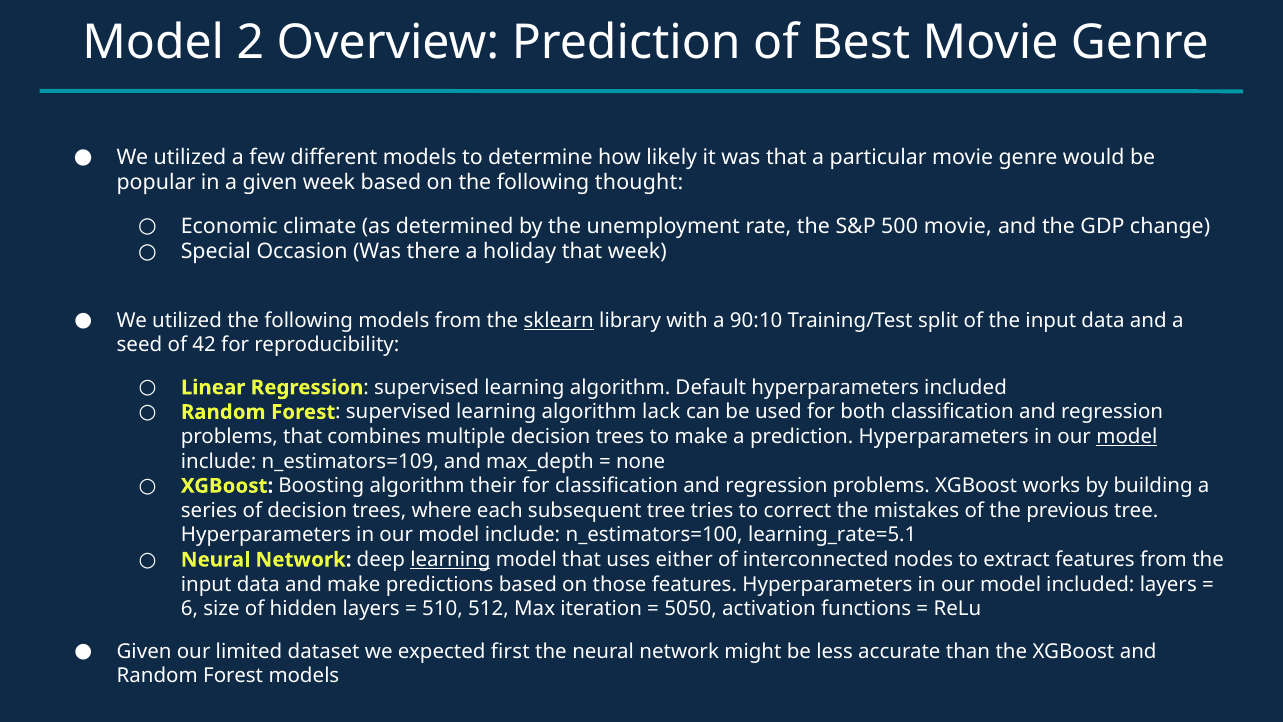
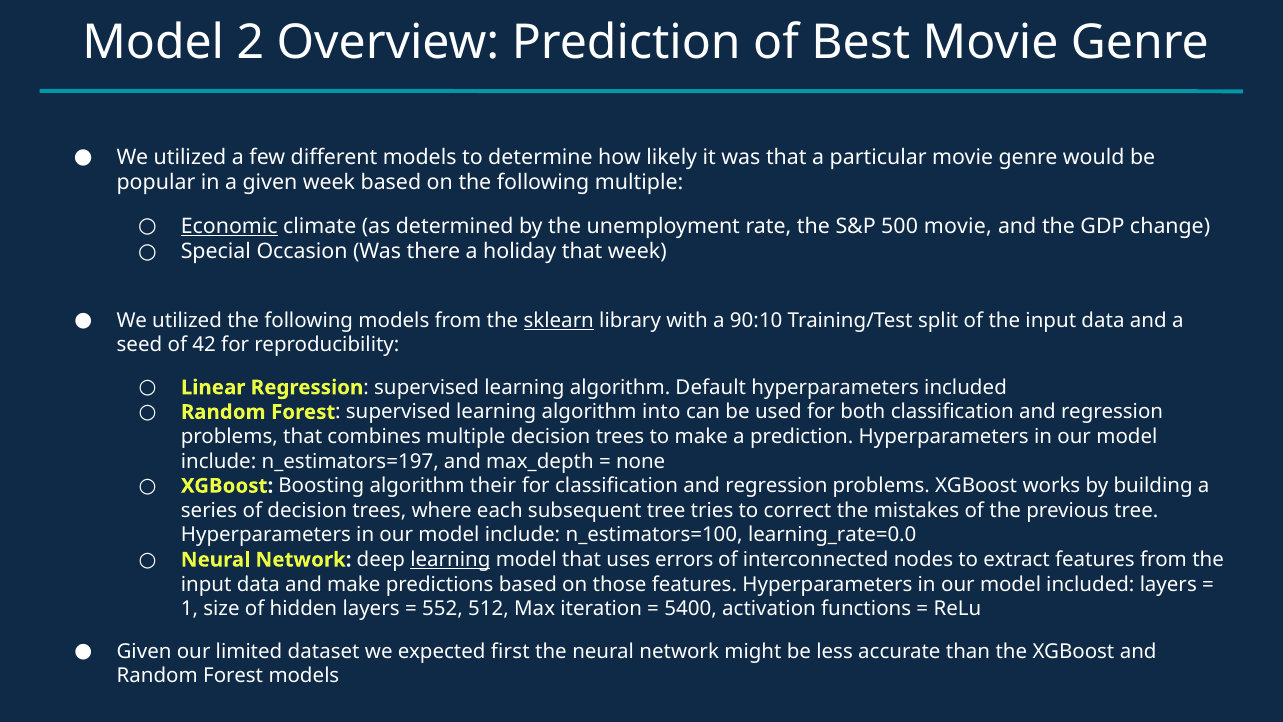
following thought: thought -> multiple (639, 183)
Economic underline: none -> present (229, 226)
lack: lack -> into (661, 412)
model underline: present -> none (1127, 437)
n_estimators=109: n_estimators=109 -> n_estimators=197 (350, 461)
learning_rate=5.1: learning_rate=5.1 -> learning_rate=0.0 (832, 535)
either: either -> errors (684, 560)
6: 6 -> 1 (189, 609)
510: 510 -> 552 (442, 609)
5050: 5050 -> 5400 (691, 609)
